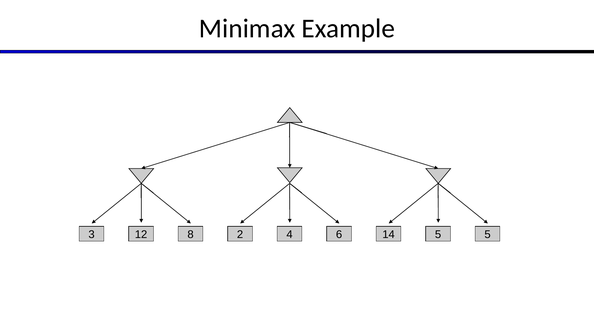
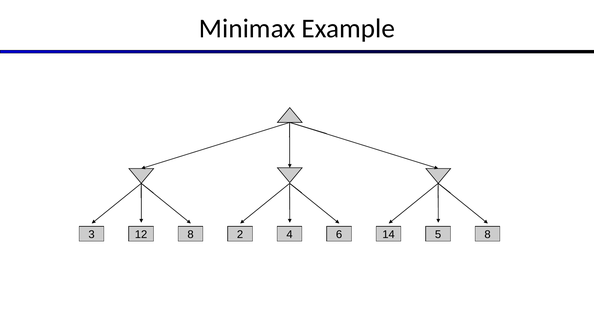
5 5: 5 -> 8 (488, 235)
